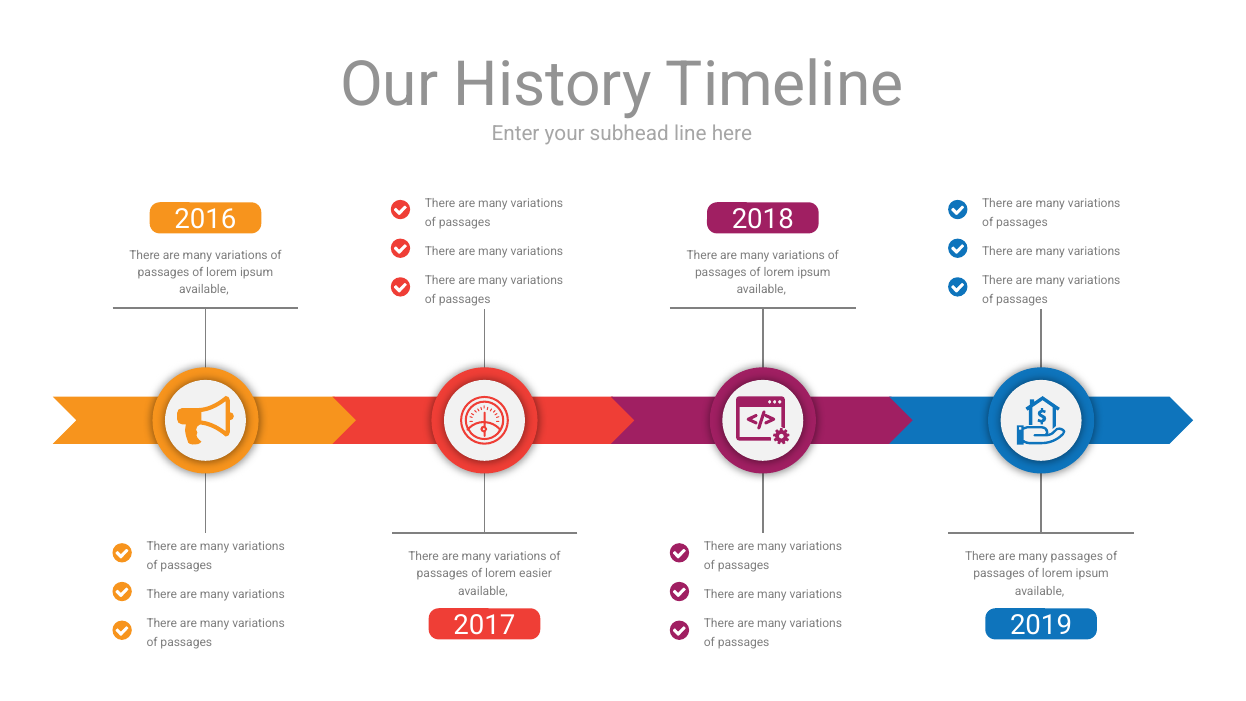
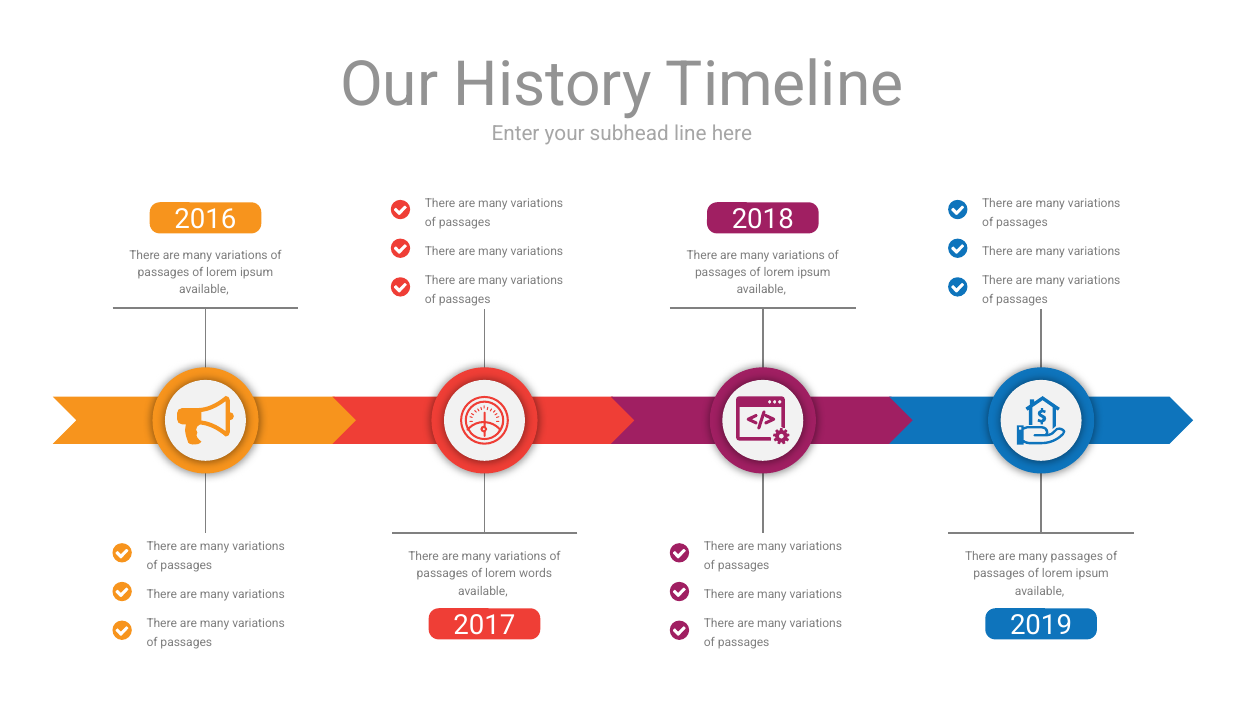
easier: easier -> words (536, 574)
